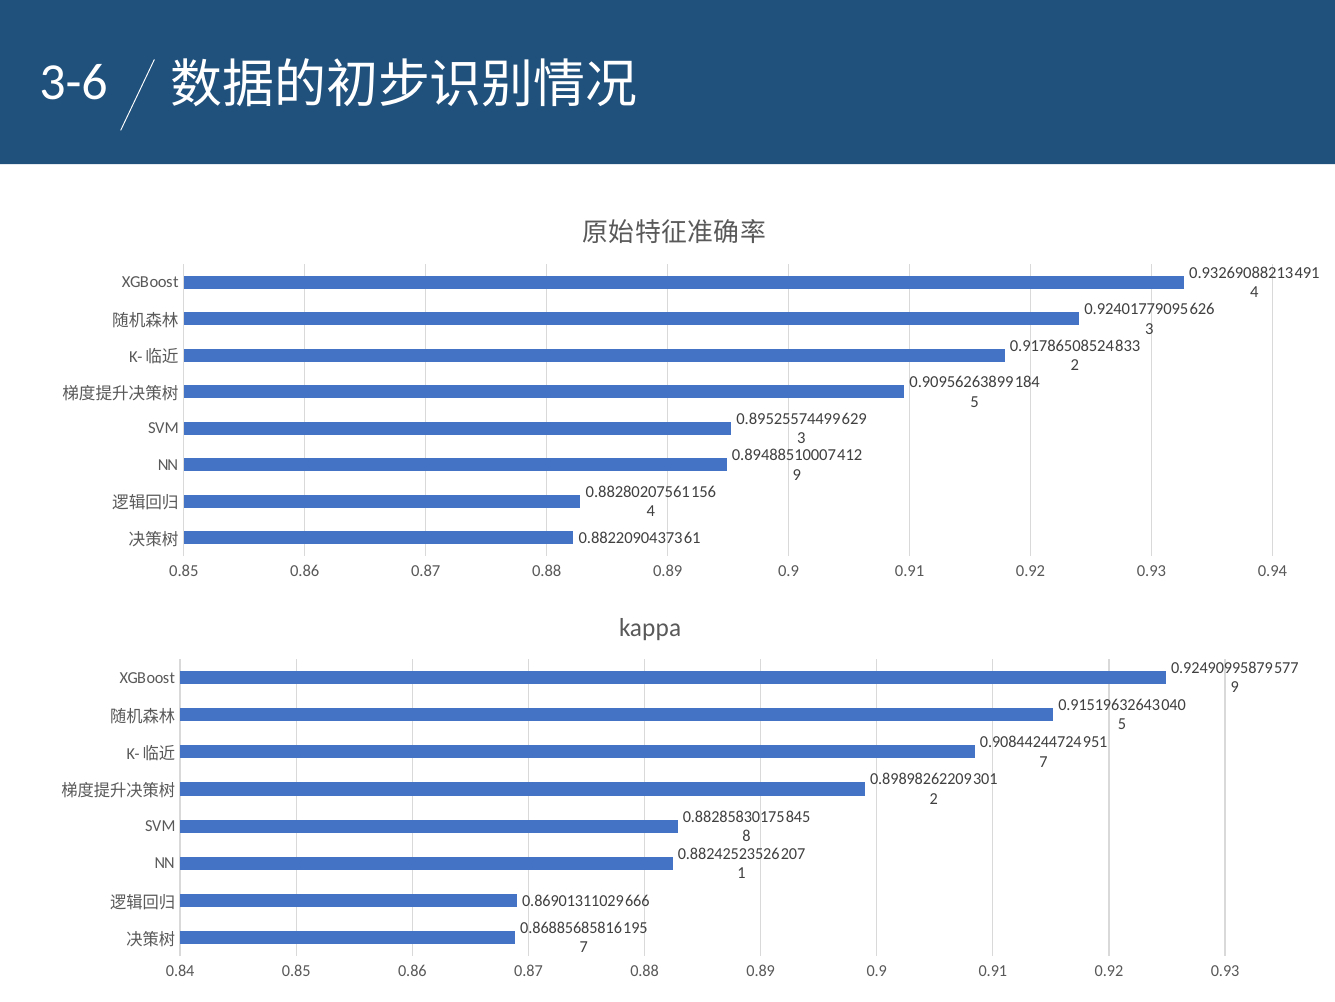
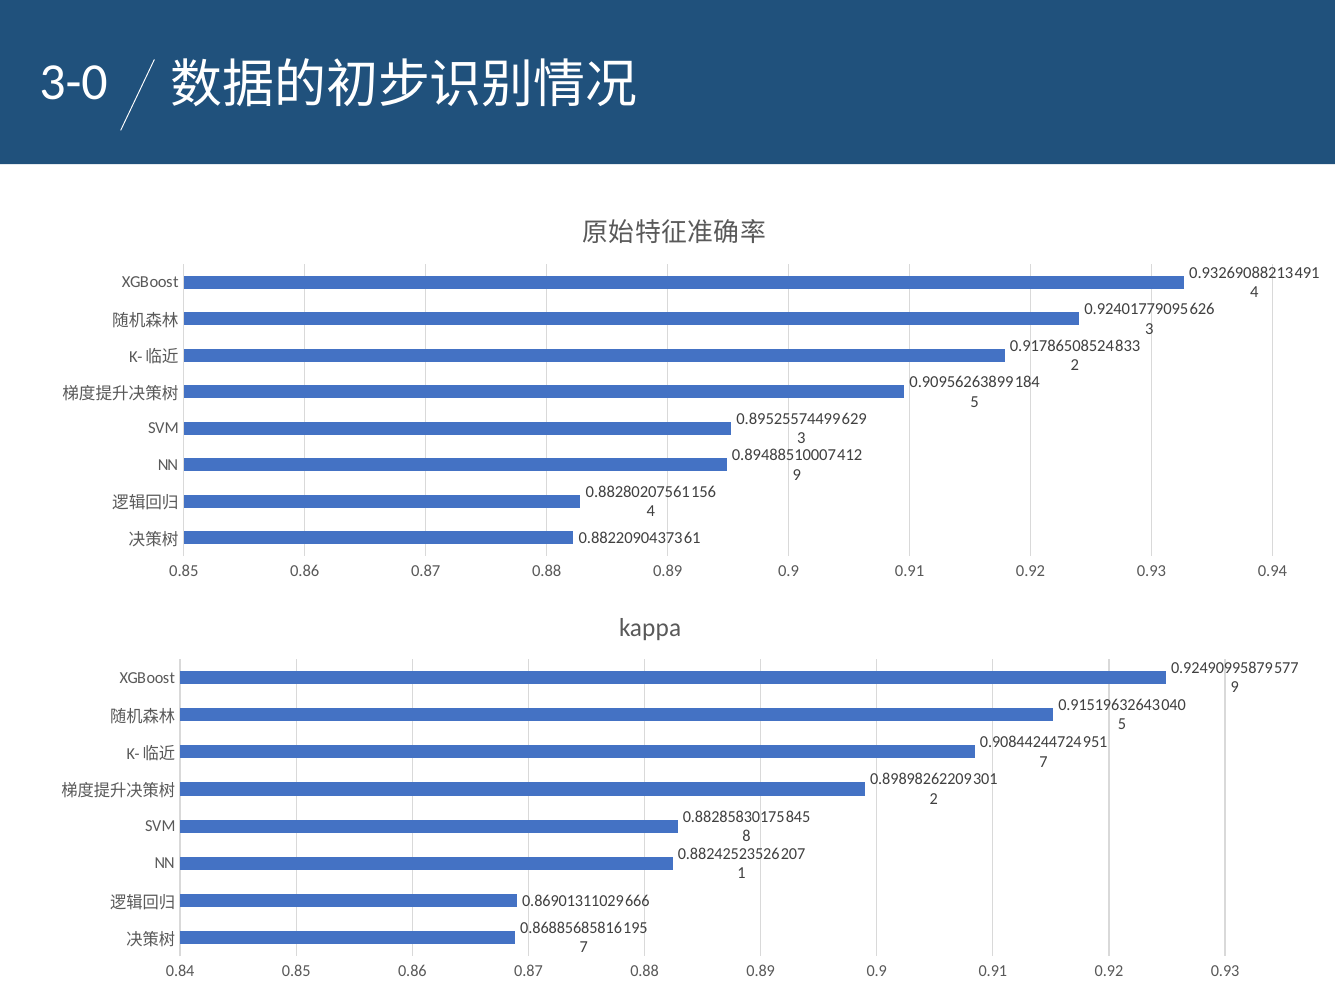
3-6: 3-6 -> 3-0 (73, 82)
